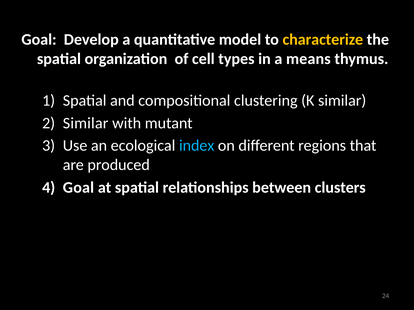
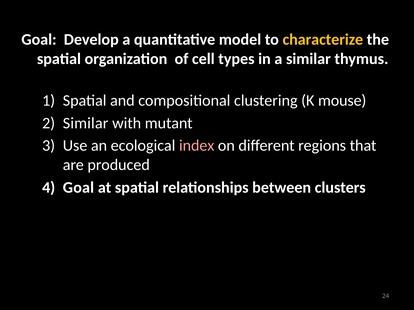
a means: means -> similar (308, 59)
K similar: similar -> mouse (342, 101)
index colour: light blue -> pink (197, 146)
